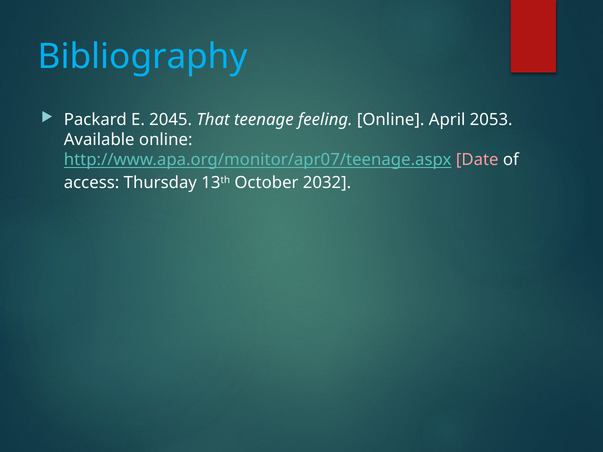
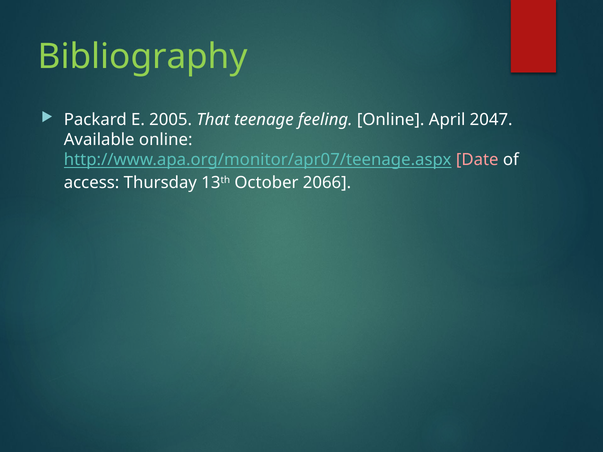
Bibliography colour: light blue -> light green (143, 56)
2045: 2045 -> 2005 (171, 120)
2053: 2053 -> 2047 (491, 120)
2032: 2032 -> 2066 (327, 183)
